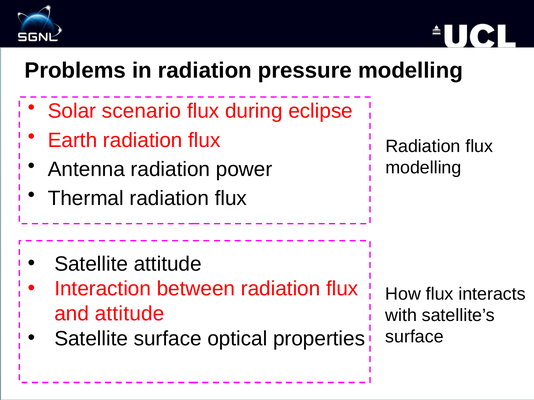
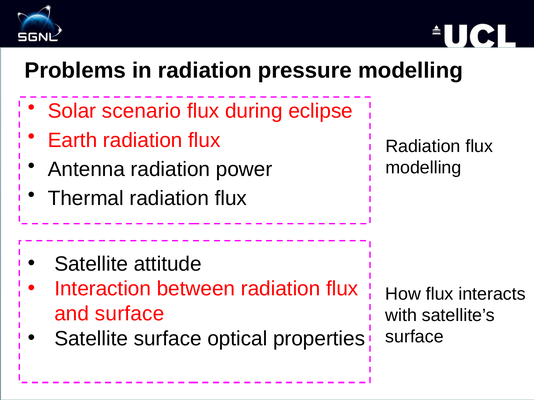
and attitude: attitude -> surface (130, 314)
